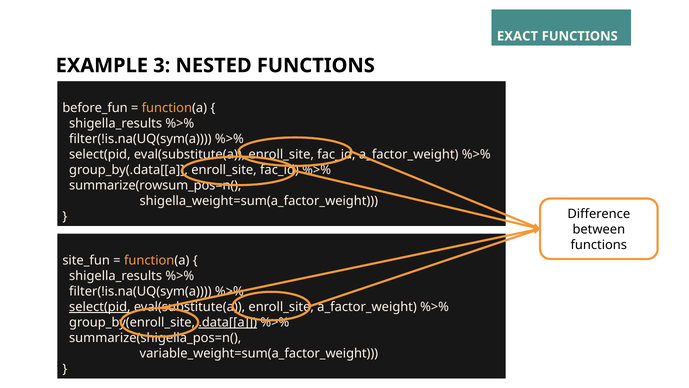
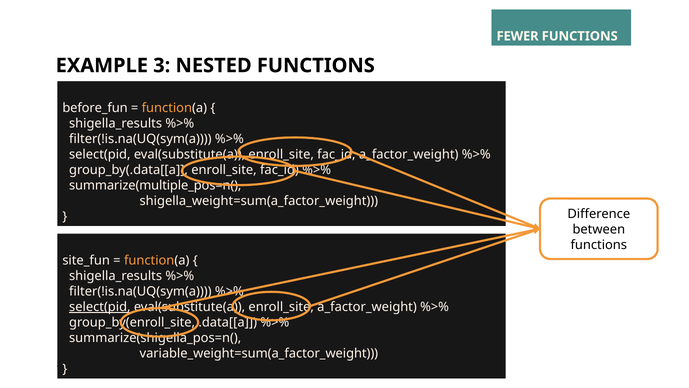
EXACT: EXACT -> FEWER (518, 36)
summarize(rowsum_pos=n(: summarize(rowsum_pos=n( -> summarize(multiple_pos=n( (155, 185)
.data[[a underline: present -> none (228, 322)
